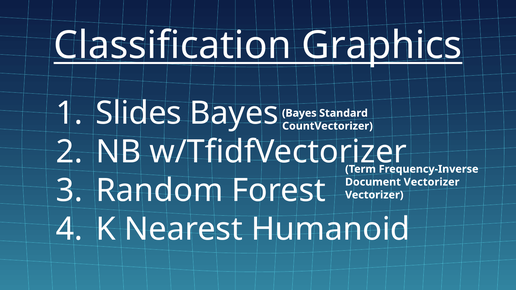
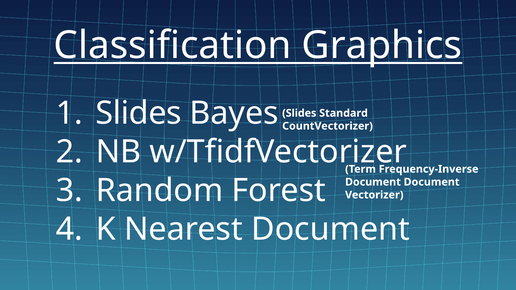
Bayes: Bayes -> Slides (299, 113)
Document Vectorizer: Vectorizer -> Document (432, 182)
Nearest Humanoid: Humanoid -> Document (330, 229)
